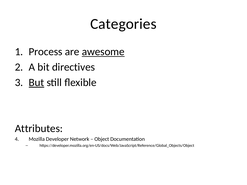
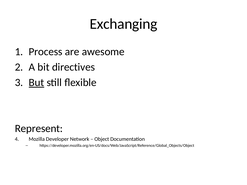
Categories: Categories -> Exchanging (124, 24)
awesome underline: present -> none (103, 52)
Attributes: Attributes -> Represent (39, 129)
